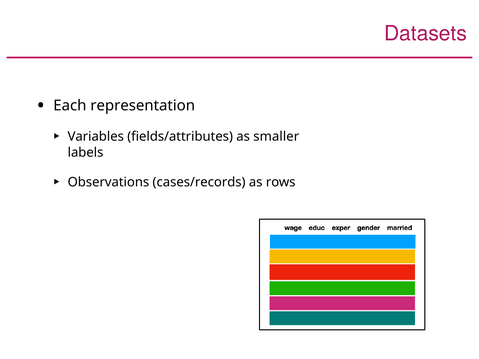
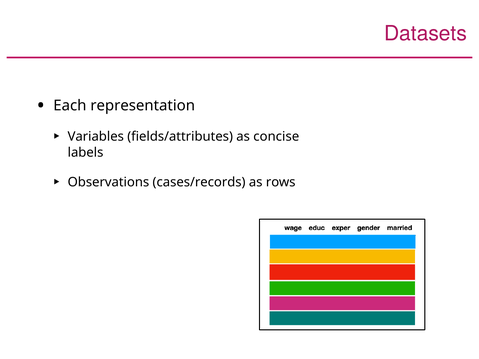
smaller: smaller -> concise (276, 137)
